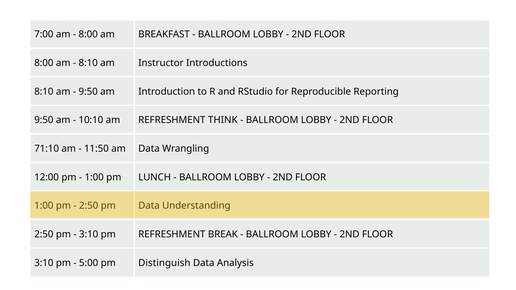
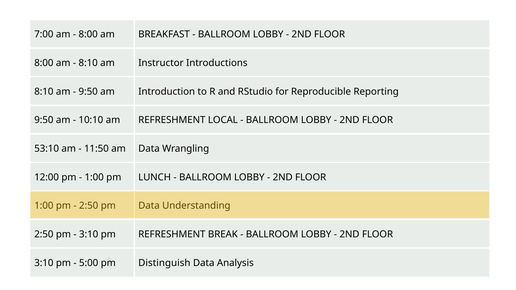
THINK: THINK -> LOCAL (223, 120)
71:10: 71:10 -> 53:10 (47, 149)
